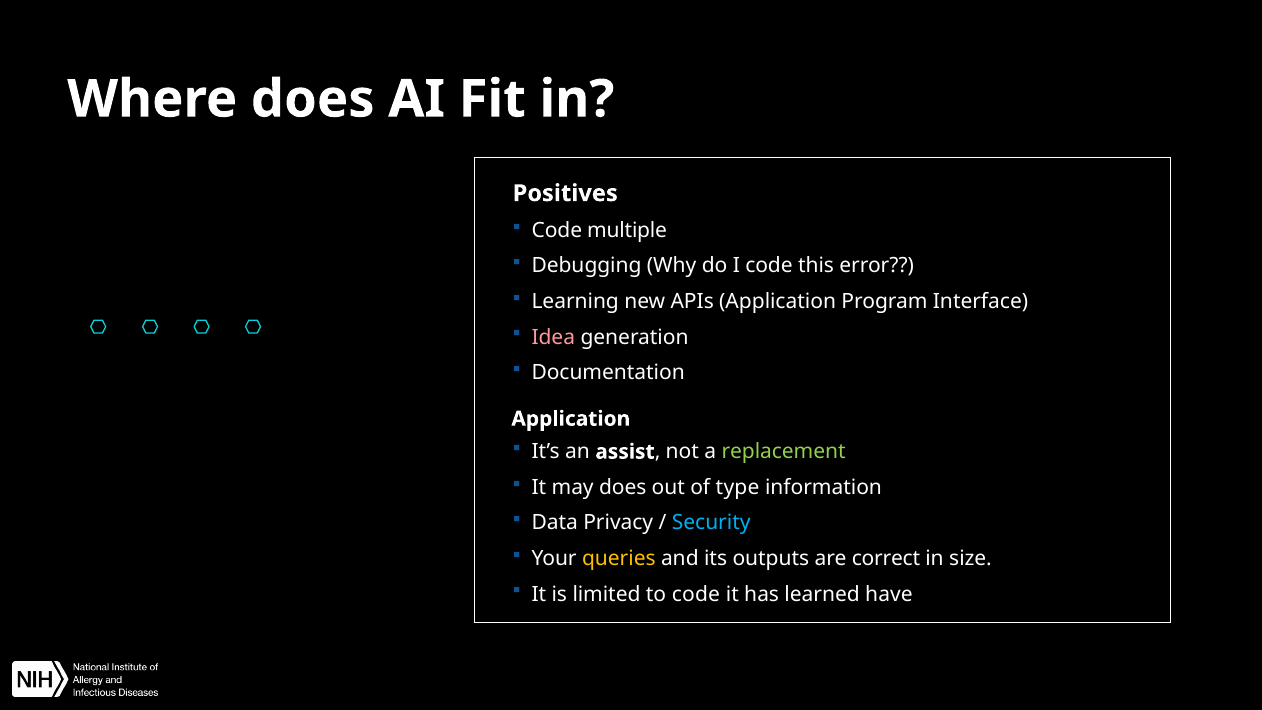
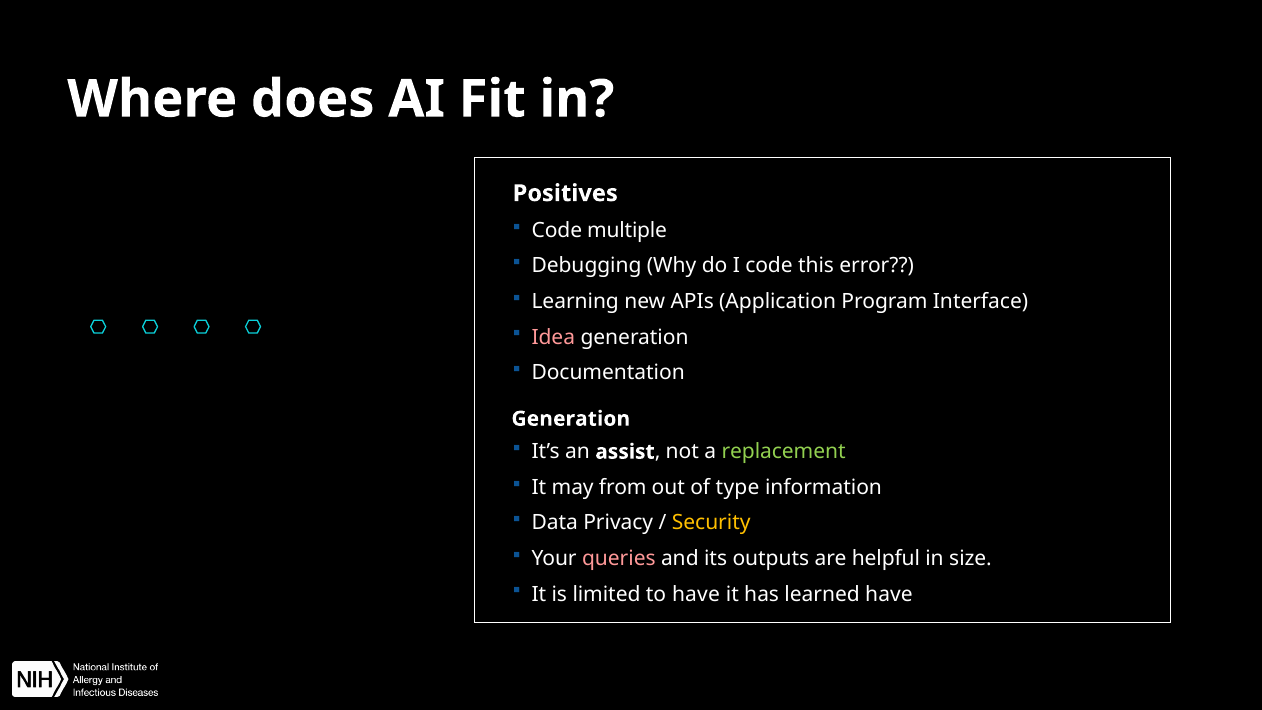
Application: Application -> Generation (571, 419)
may does: does -> from (623, 487)
Security colour: light blue -> yellow (711, 523)
queries colour: yellow -> pink (619, 558)
correct: correct -> helpful (886, 558)
to code: code -> have (696, 594)
